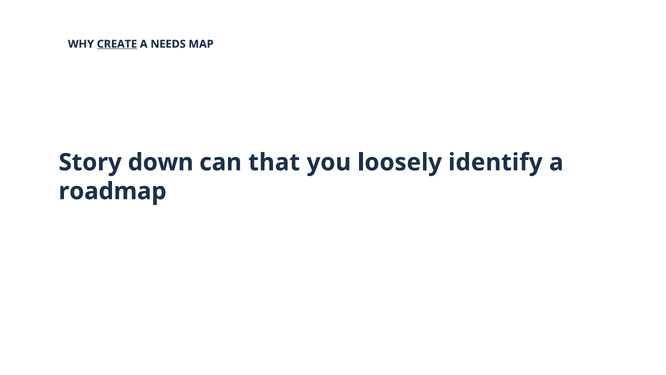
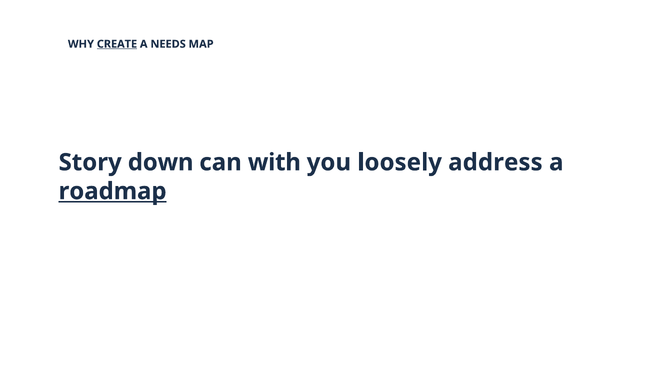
that: that -> with (274, 162)
identify: identify -> address (495, 162)
roadmap underline: none -> present (113, 191)
